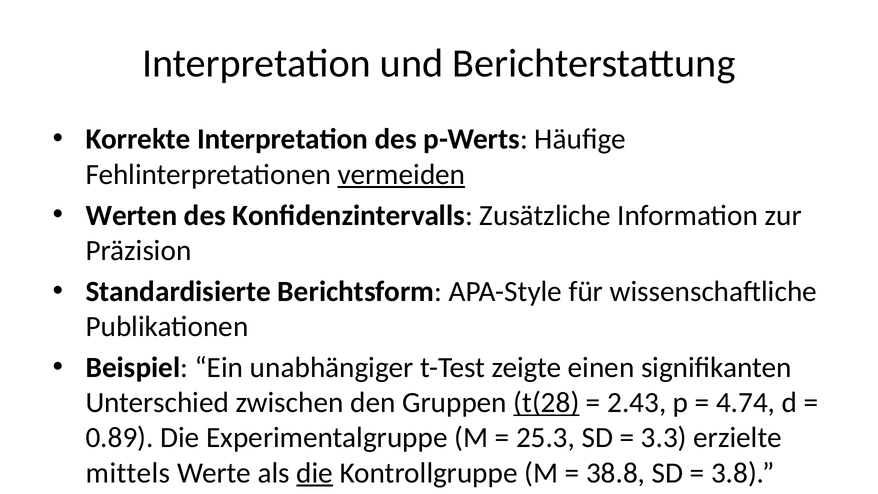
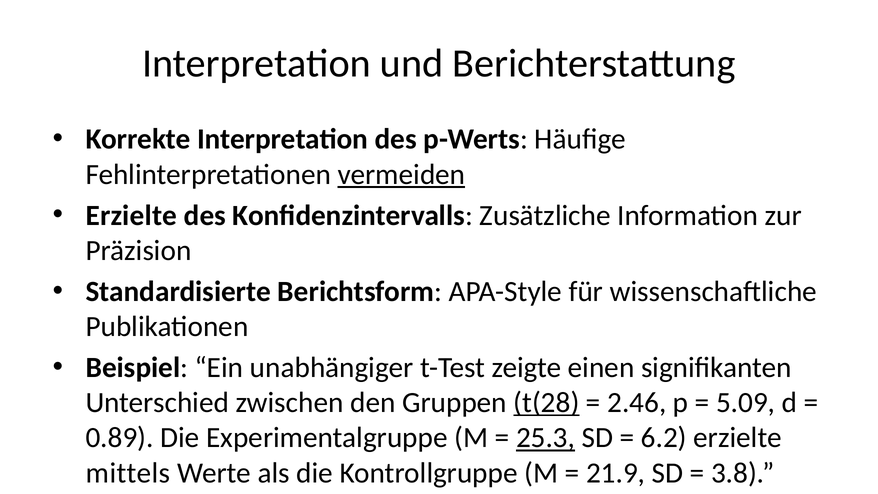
Werten: Werten -> Erzielte (131, 215)
2.43: 2.43 -> 2.46 (637, 403)
4.74: 4.74 -> 5.09 (746, 403)
25.3 underline: none -> present (546, 438)
3.3: 3.3 -> 6.2 (664, 438)
die underline: present -> none (315, 473)
38.8: 38.8 -> 21.9 (616, 473)
